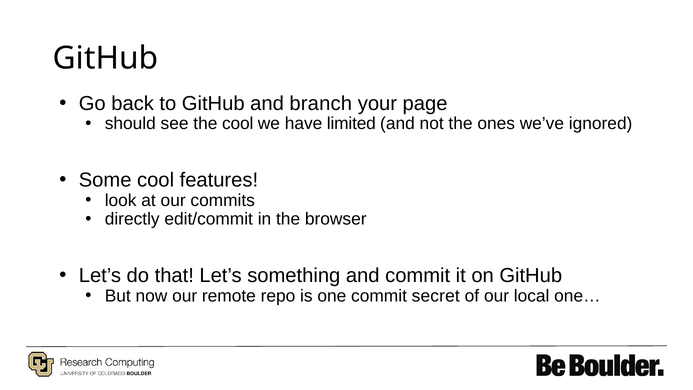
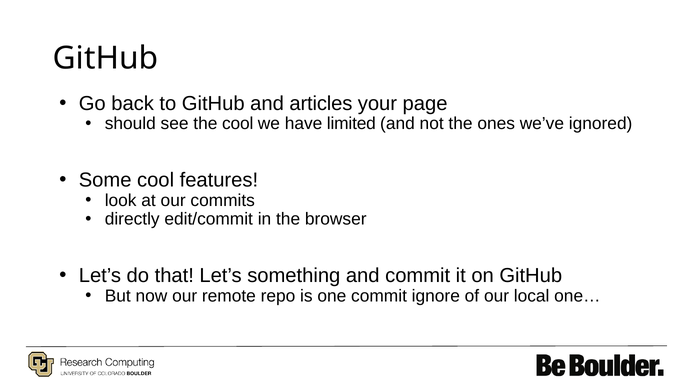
branch: branch -> articles (321, 103)
secret: secret -> ignore (436, 296)
